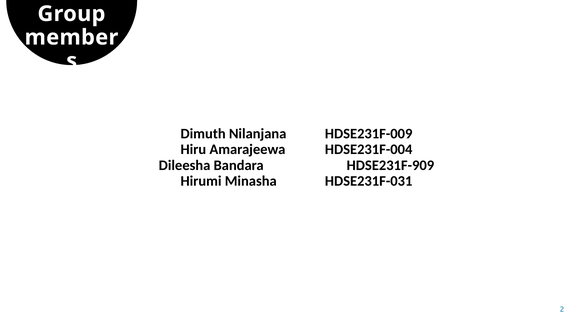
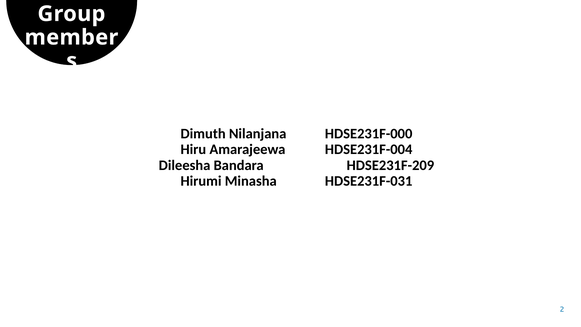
HDSE231F-009: HDSE231F-009 -> HDSE231F-000 (369, 134)
HDSE231F-909: HDSE231F-909 -> HDSE231F-209 (390, 165)
